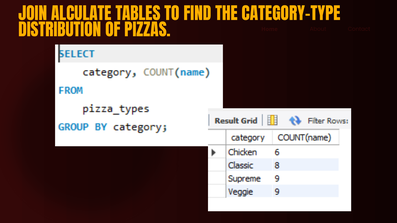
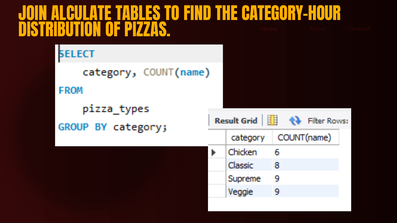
CATEGORY-TYPE: CATEGORY-TYPE -> CATEGORY-HOUR (291, 14)
